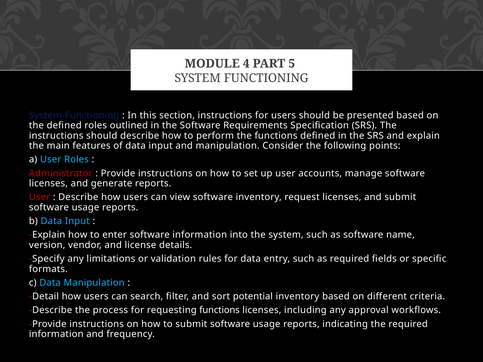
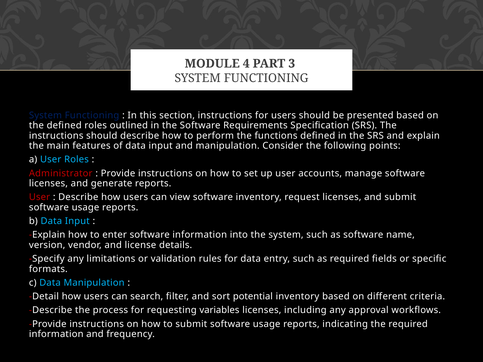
5: 5 -> 3 (292, 64)
requesting functions: functions -> variables (219, 310)
